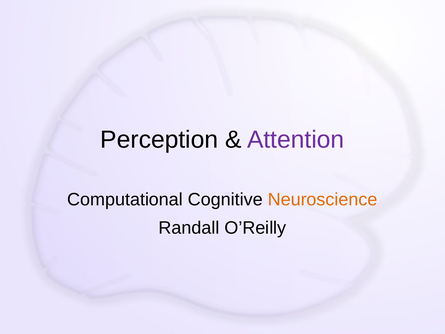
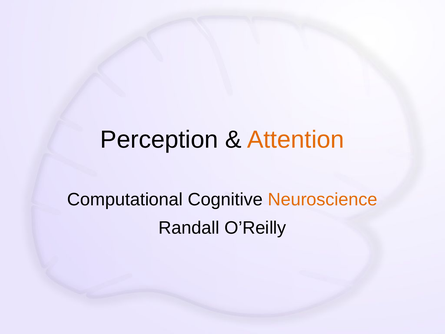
Attention colour: purple -> orange (296, 140)
